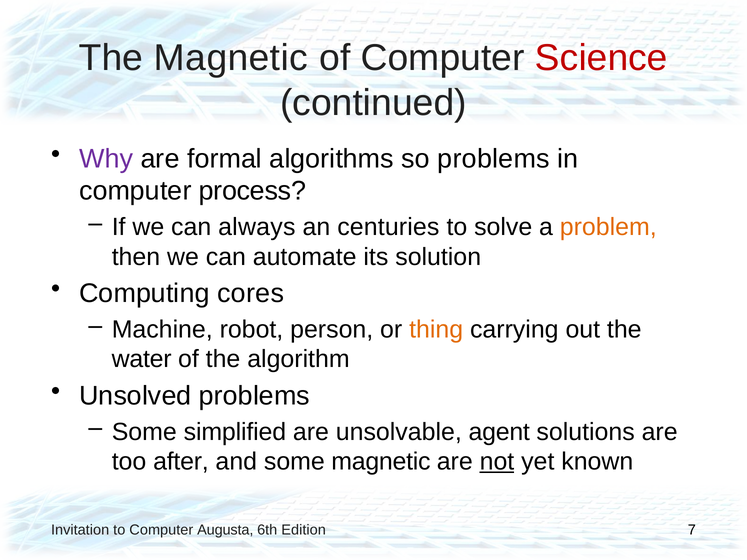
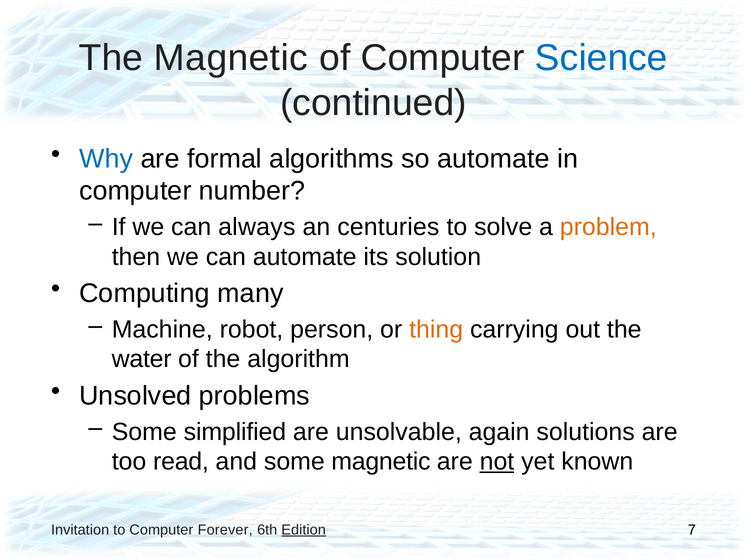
Science colour: red -> blue (601, 58)
Why colour: purple -> blue (106, 159)
so problems: problems -> automate (494, 159)
process: process -> number (252, 191)
cores: cores -> many (251, 294)
agent: agent -> again (499, 432)
after: after -> read (181, 462)
Augusta: Augusta -> Forever (225, 530)
Edition underline: none -> present (304, 530)
